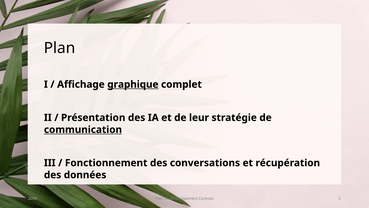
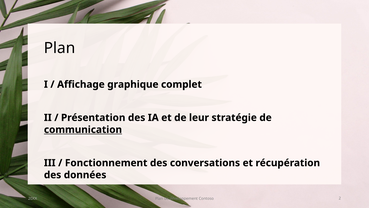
graphique underline: present -> none (133, 84)
